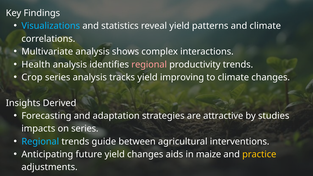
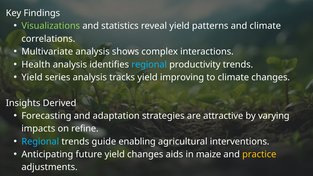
Visualizations colour: light blue -> light green (51, 26)
regional colour: pink -> light blue (149, 65)
Crop: Crop -> Yield (32, 77)
studies: studies -> varying (274, 116)
on series: series -> refine (85, 129)
between: between -> enabling (137, 142)
